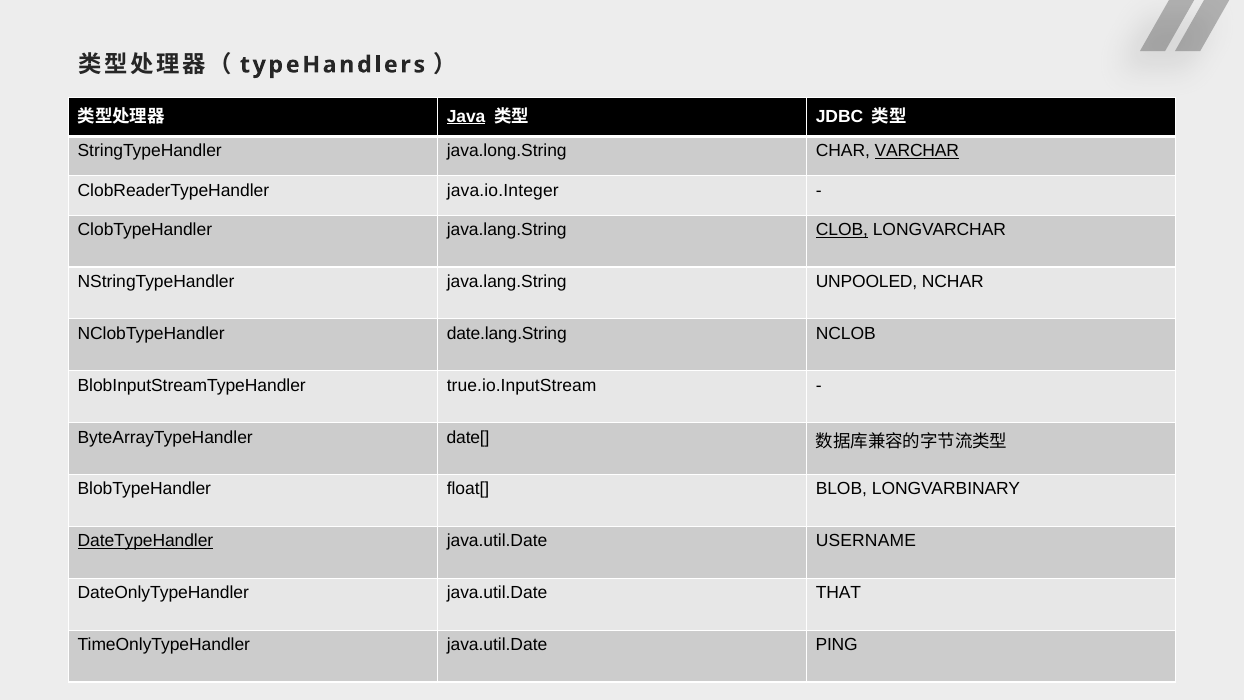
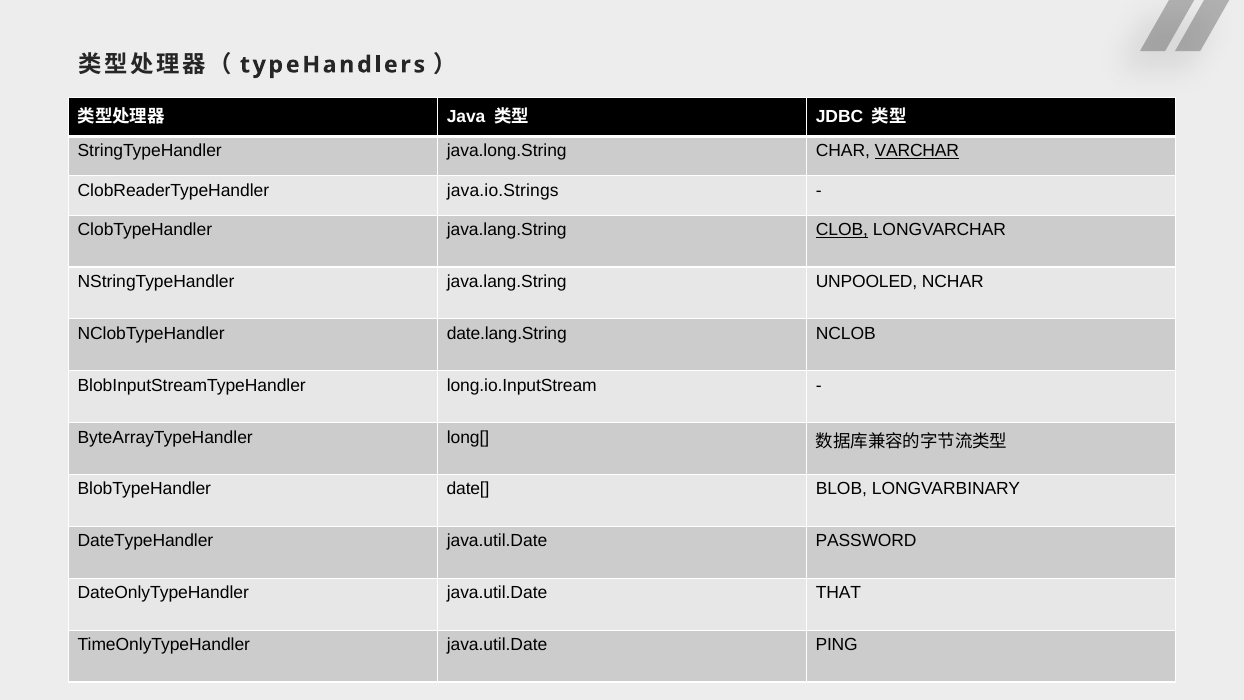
Java underline: present -> none (466, 116)
java.io.Integer: java.io.Integer -> java.io.Strings (503, 190)
true.io.InputStream: true.io.InputStream -> long.io.InputStream (522, 385)
date[: date[ -> long[ (468, 437)
float[: float[ -> date[ (468, 489)
DateTypeHandler underline: present -> none (145, 541)
USERNAME: USERNAME -> PASSWORD (866, 541)
